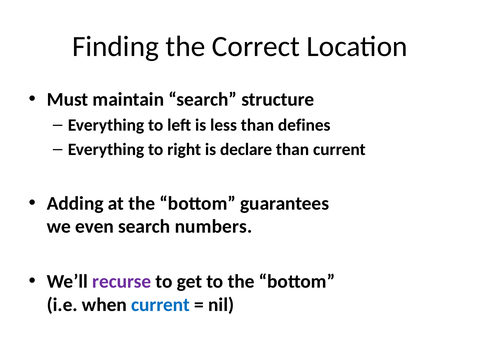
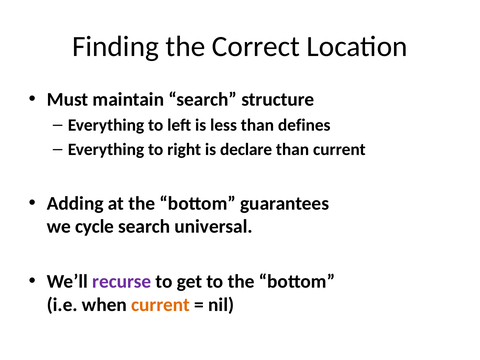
even: even -> cycle (95, 227)
numbers: numbers -> universal (214, 227)
current colour: blue -> orange (161, 305)
